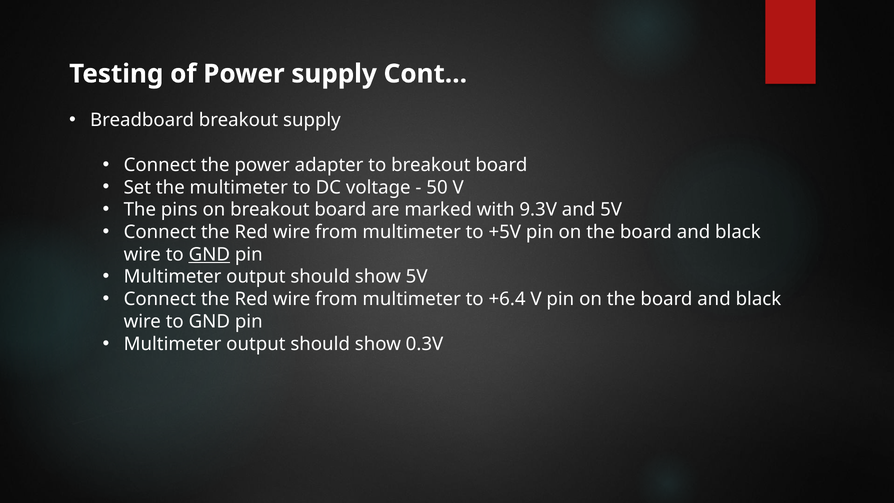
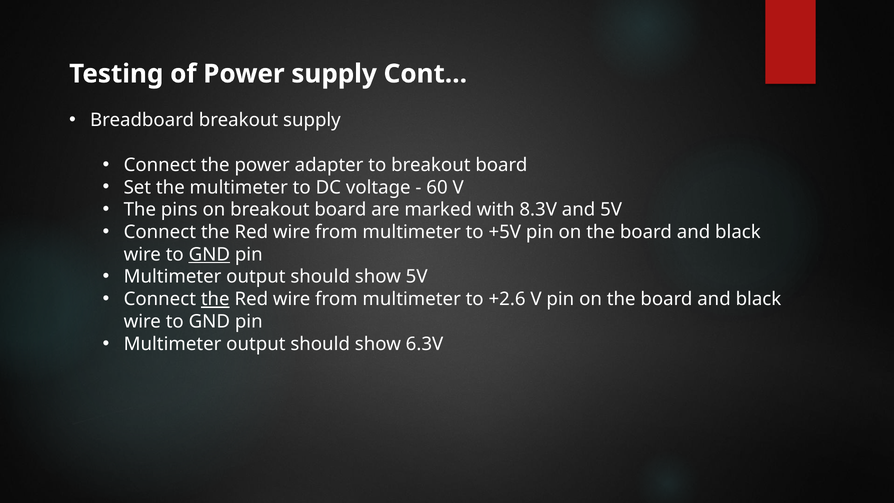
50: 50 -> 60 (437, 187)
9.3V: 9.3V -> 8.3V (538, 210)
the underline: none -> present (215, 299)
+6.4: +6.4 -> +2.6 (507, 299)
0.3V: 0.3V -> 6.3V (424, 344)
